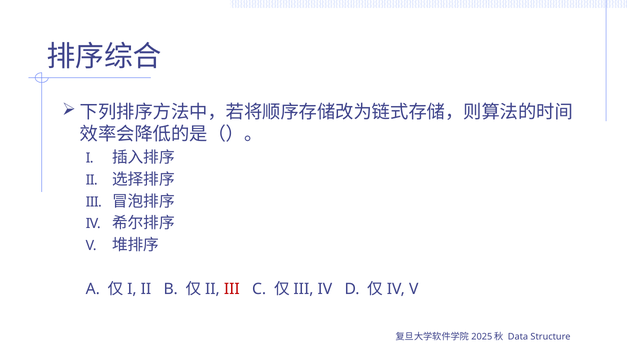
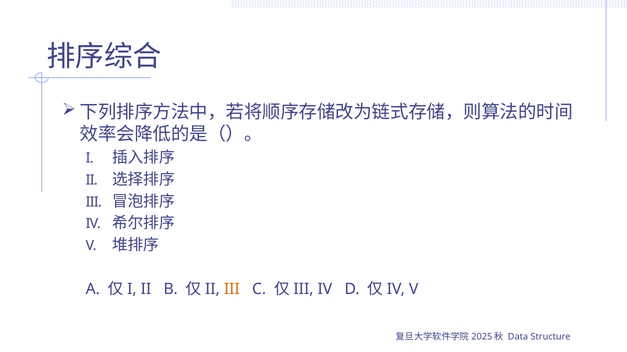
III colour: red -> orange (232, 290)
